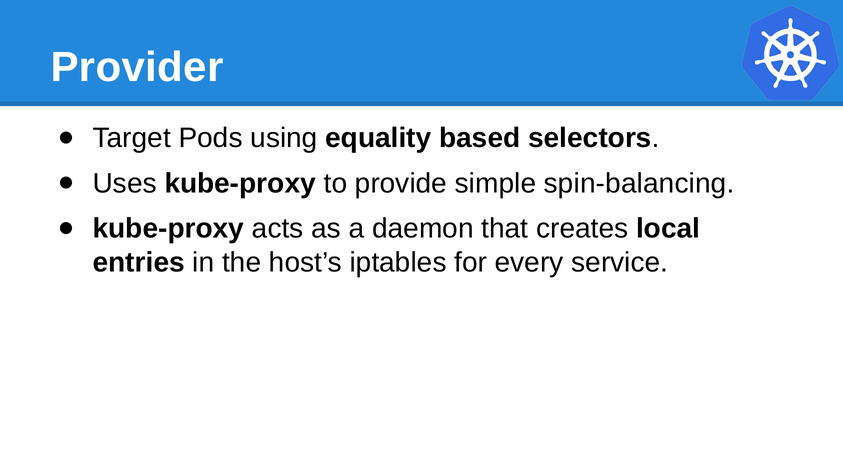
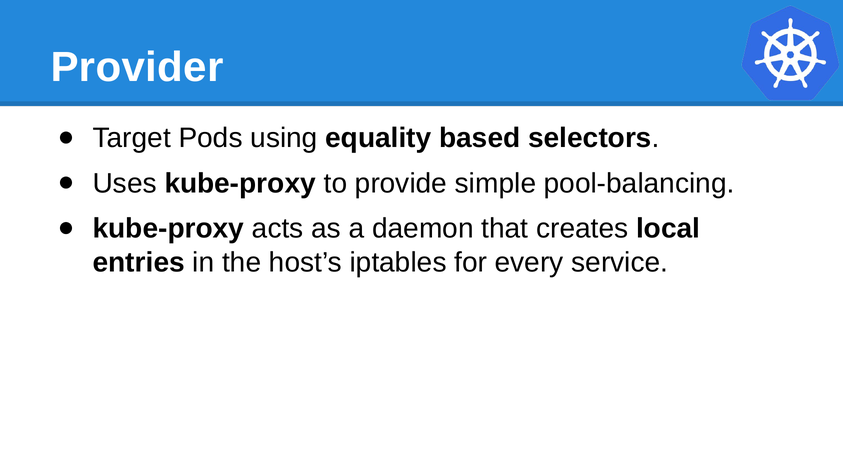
spin-balancing: spin-balancing -> pool-balancing (639, 183)
